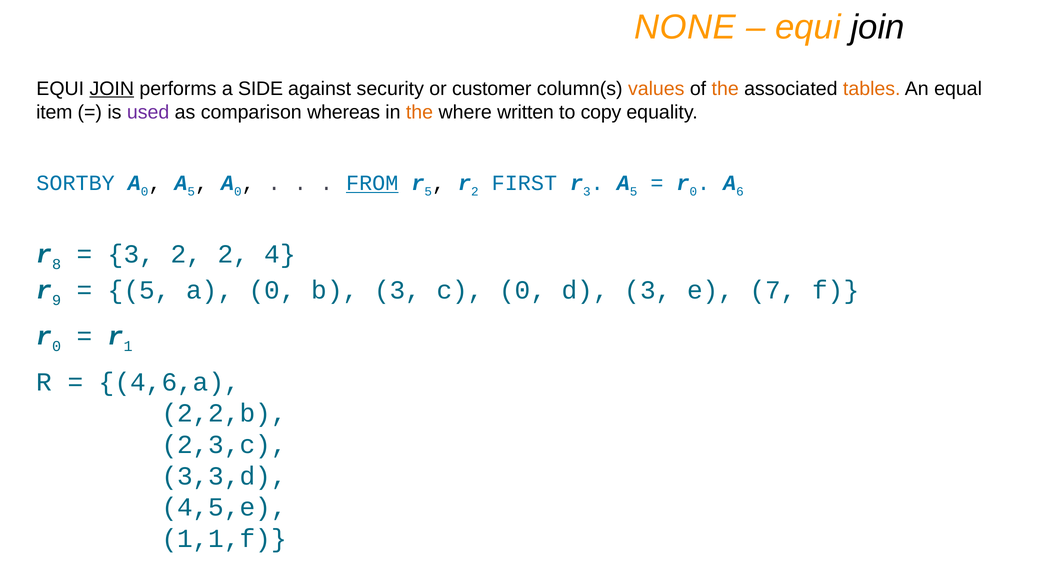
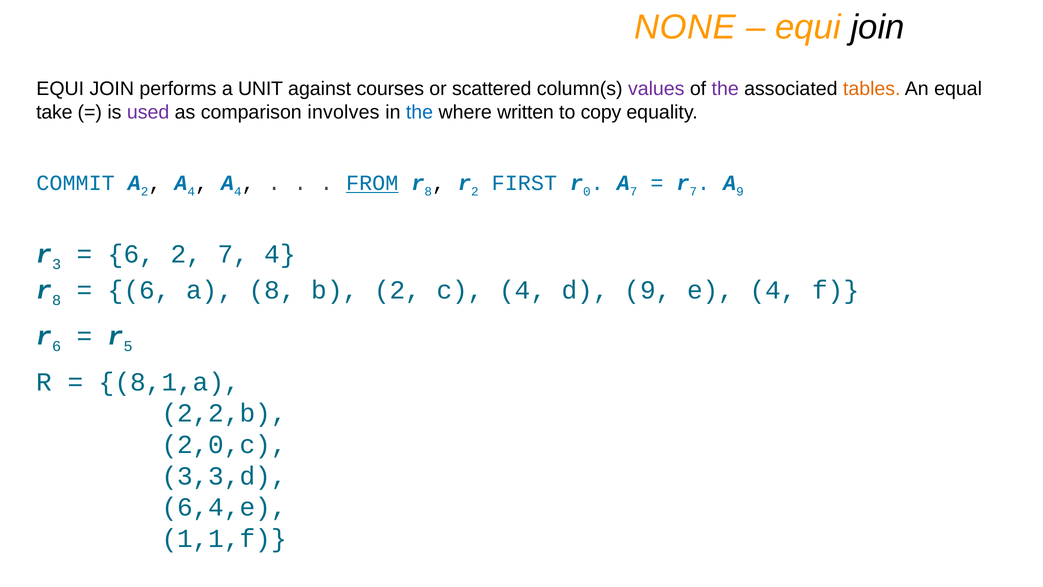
JOIN underline: present -> none (112, 89)
SIDE: SIDE -> UNIT (261, 89)
security: security -> courses (390, 89)
customer: customer -> scattered (492, 89)
values colour: orange -> purple (656, 89)
the colour: orange -> purple (725, 89)
item: item -> take (54, 112)
whereas: whereas -> involves (343, 112)
the colour: orange -> blue (420, 112)
SORTBY: SORTBY -> COMMIT (76, 183)
0: 0 -> 2 (145, 191)
5: 5 -> 4 (191, 191)
0: 0 -> 4 (238, 191)
5: 5 -> 8 (428, 191)
r 3: 3 -> 0 (587, 191)
5: 5 -> 7 (634, 191)
0: 0 -> 7 (693, 191)
A 6: 6 -> 9 (740, 191)
8: 8 -> 3 (57, 264)
3: 3 -> 6 (131, 254)
2 2: 2 -> 7 (233, 254)
9: 9 -> 8 (57, 300)
5: 5 -> 6 (139, 290)
0: 0 -> 8 (272, 290)
b 3: 3 -> 2 (397, 290)
c 0: 0 -> 4 (523, 290)
d 3: 3 -> 9 (648, 290)
e 7: 7 -> 4 (773, 290)
0: 0 -> 6 (57, 346)
1: 1 -> 5 (128, 346)
4,6,a: 4,6,a -> 8,1,a (169, 382)
2,3,c: 2,3,c -> 2,0,c (224, 444)
4,5,e: 4,5,e -> 6,4,e (224, 507)
